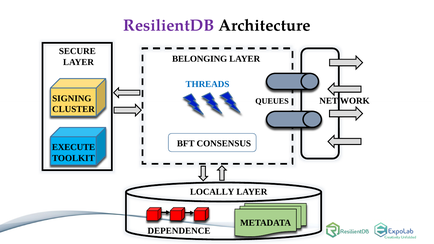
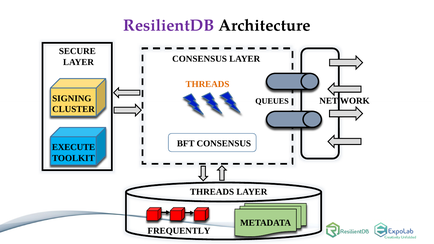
BELONGING: BELONGING -> CONSENSUS (200, 59)
THREADS colour: blue -> orange (208, 84)
LOCALLY: LOCALLY -> THREADS (212, 192)
DEPENDENCE: DEPENDENCE -> FREQUENTLY (179, 231)
